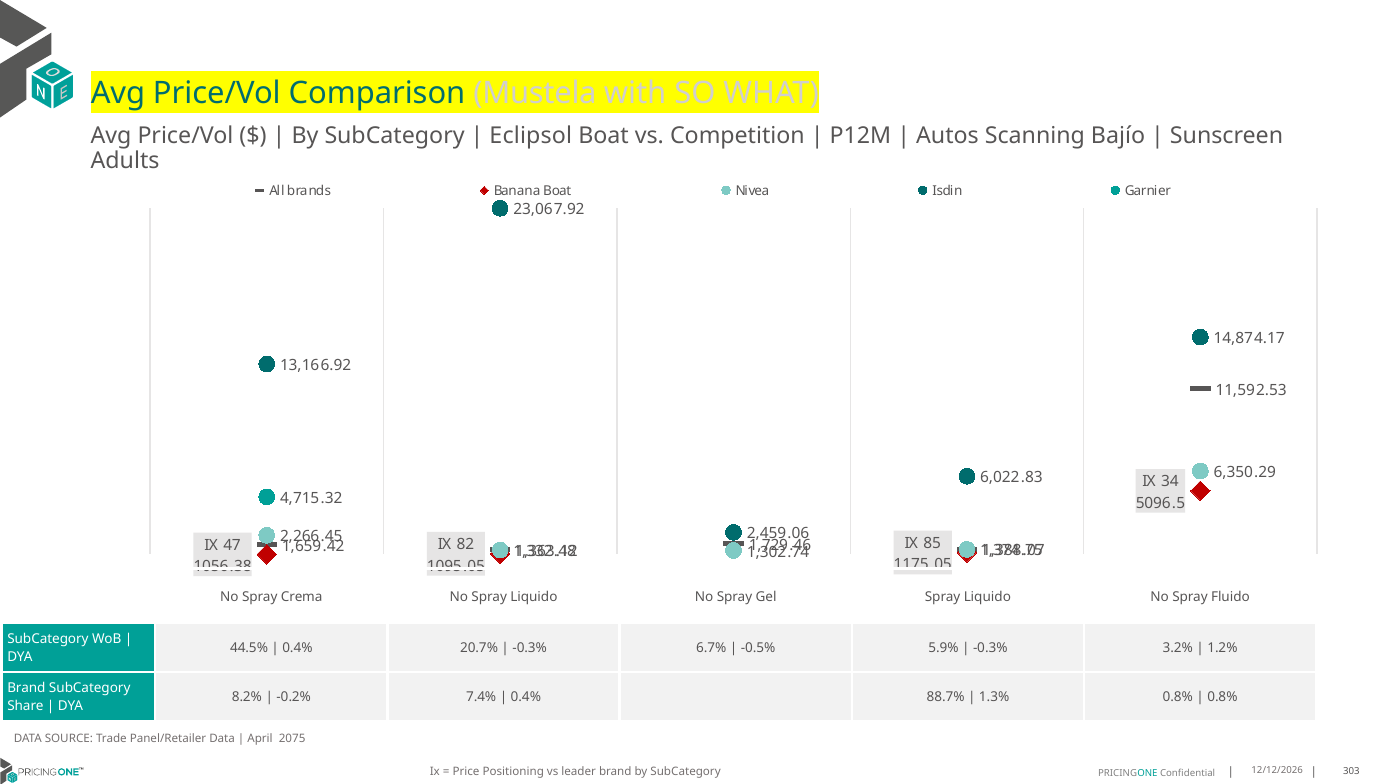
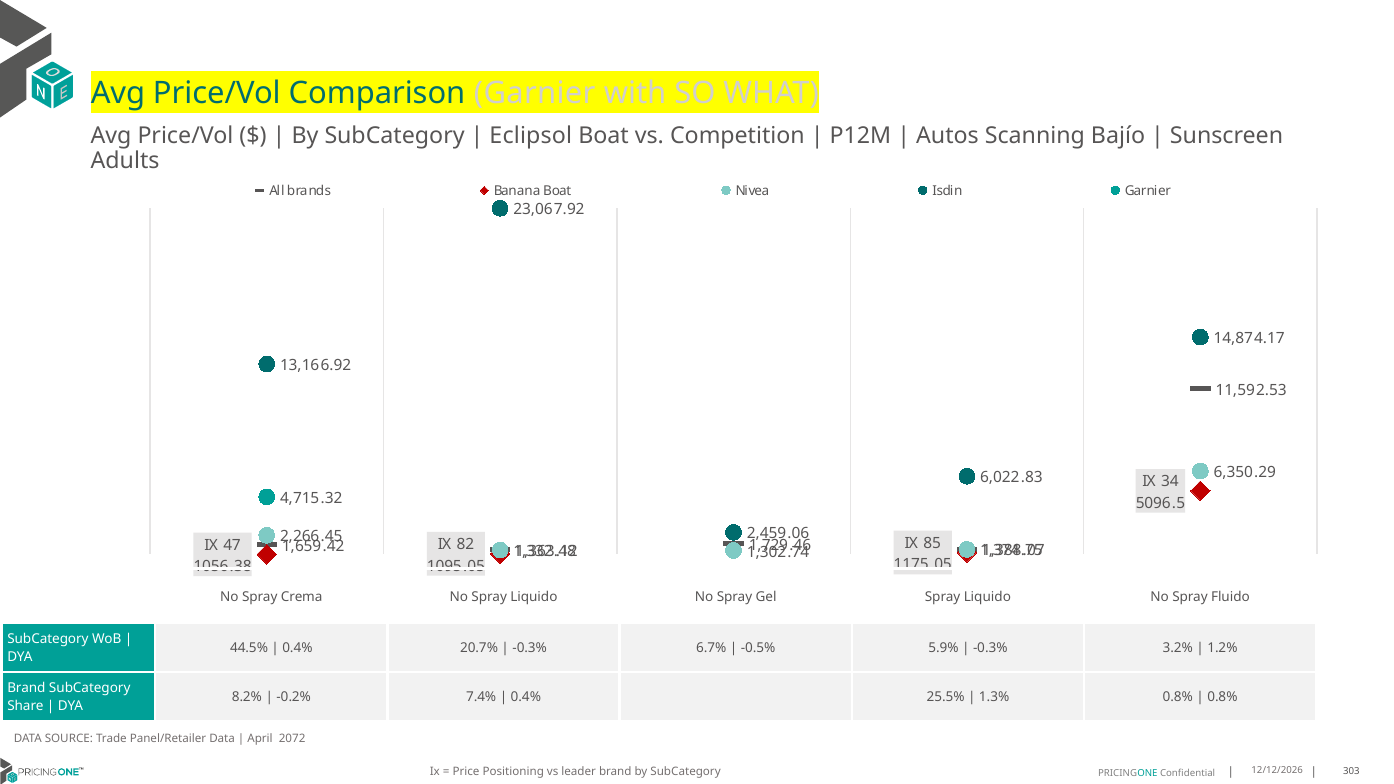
Comparison Mustela: Mustela -> Garnier (535, 94)
88.7%: 88.7% -> 25.5% (946, 697)
2075: 2075 -> 2072 (292, 739)
